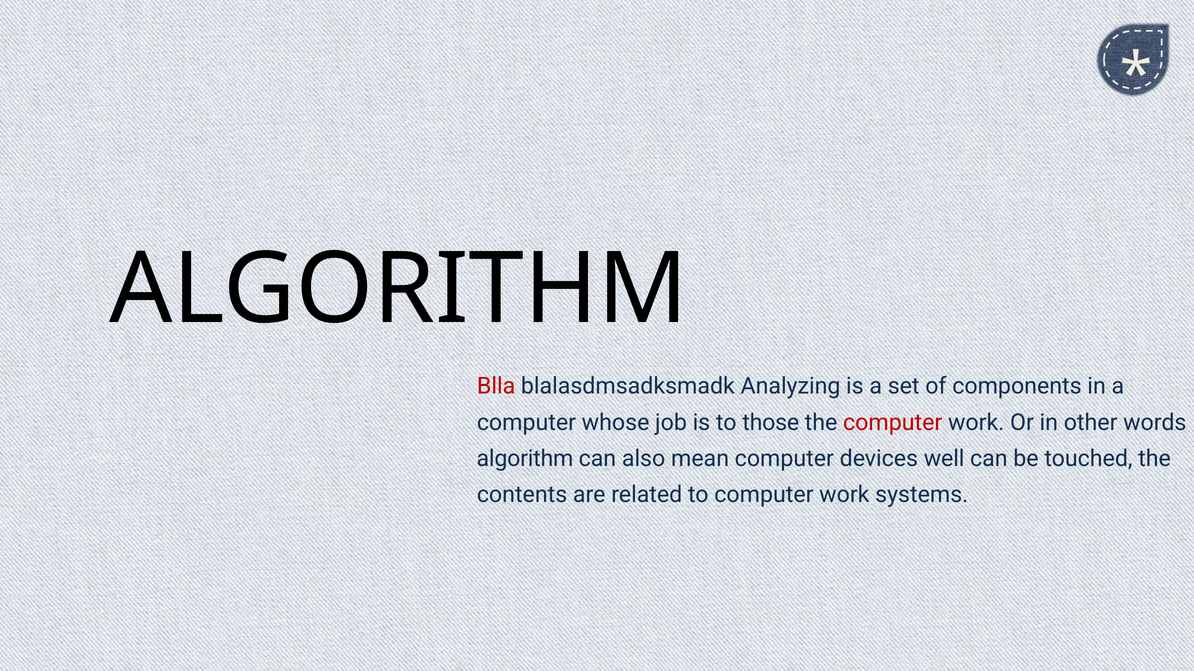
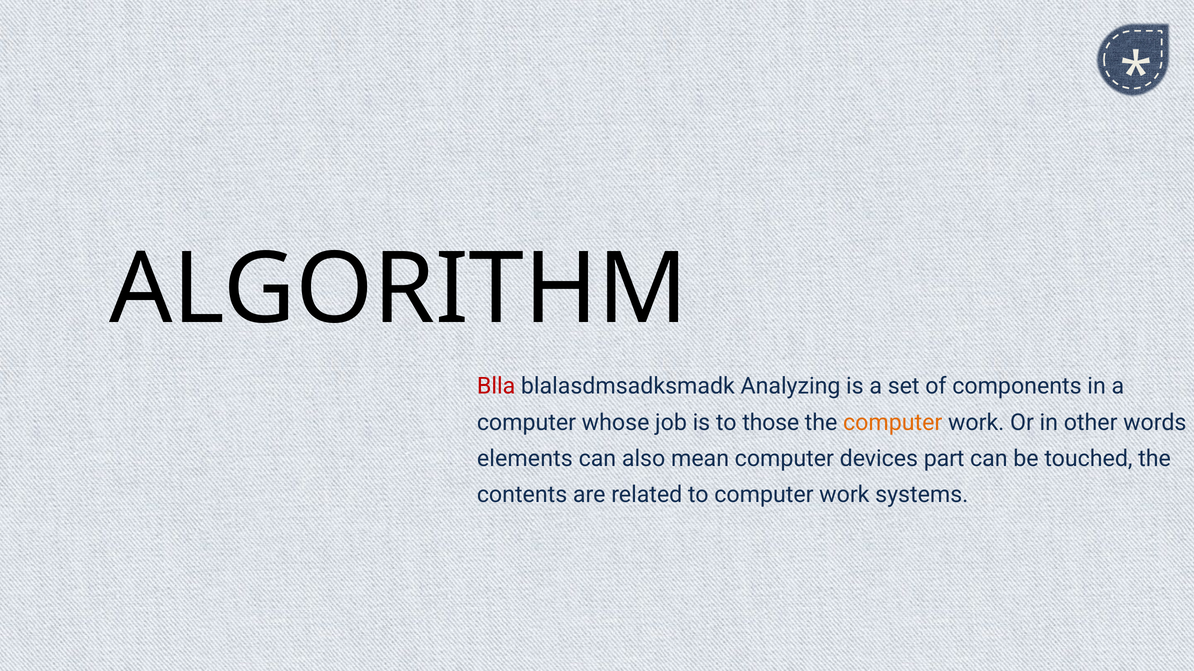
computer colour: red -> orange (893, 423)
algorithm: algorithm -> elements (525, 459)
well: well -> part (944, 459)
